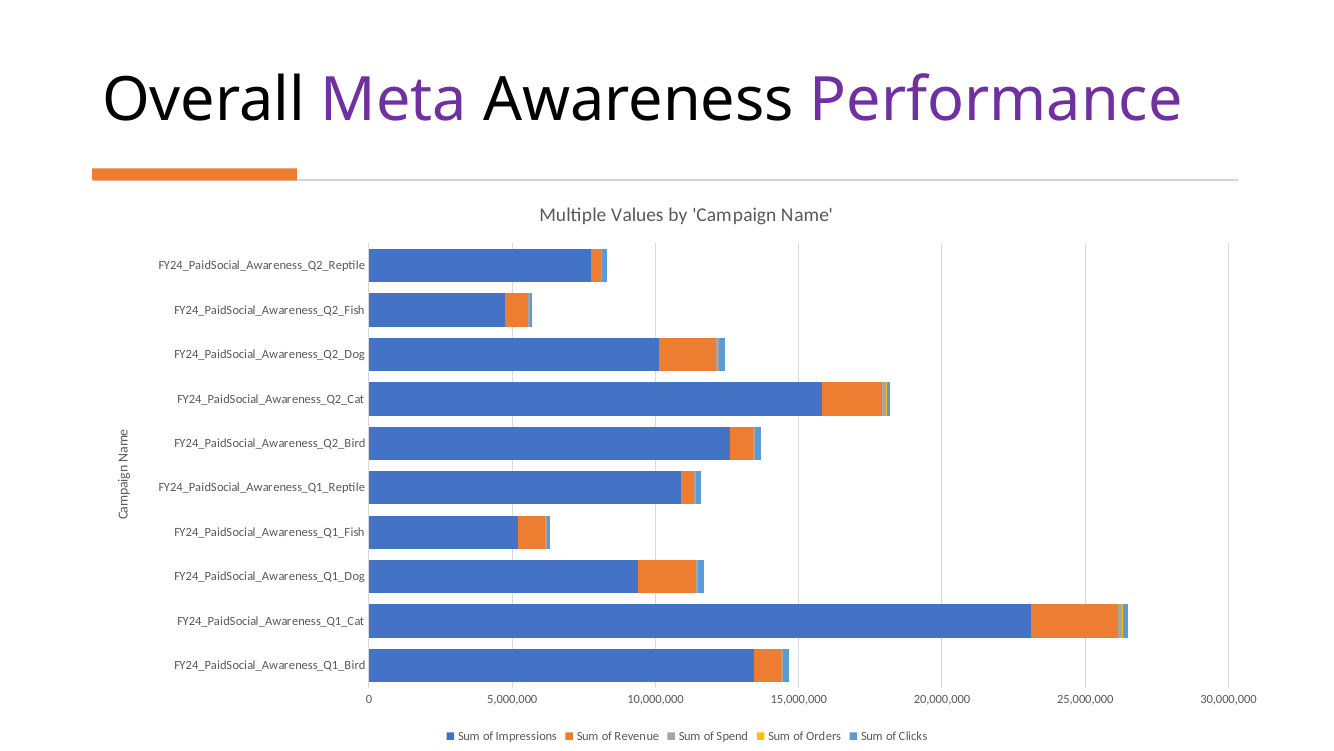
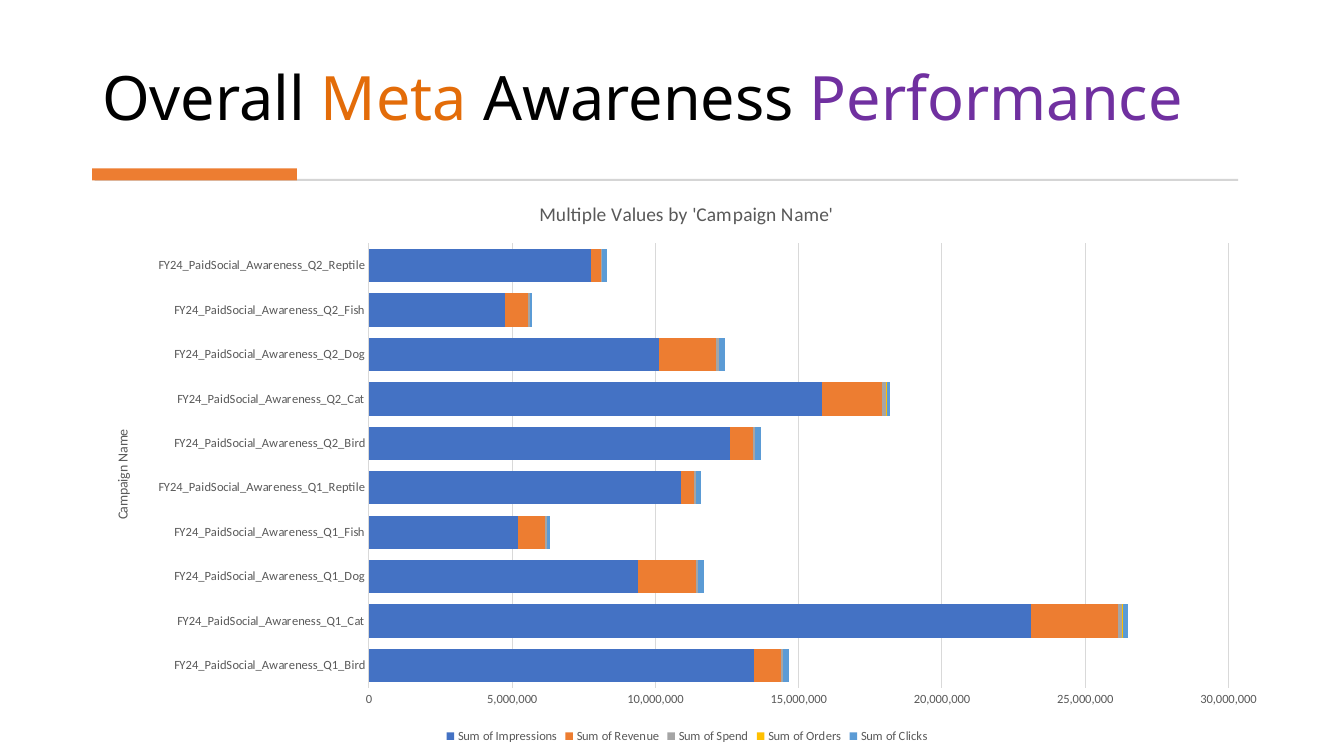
Meta colour: purple -> orange (394, 101)
